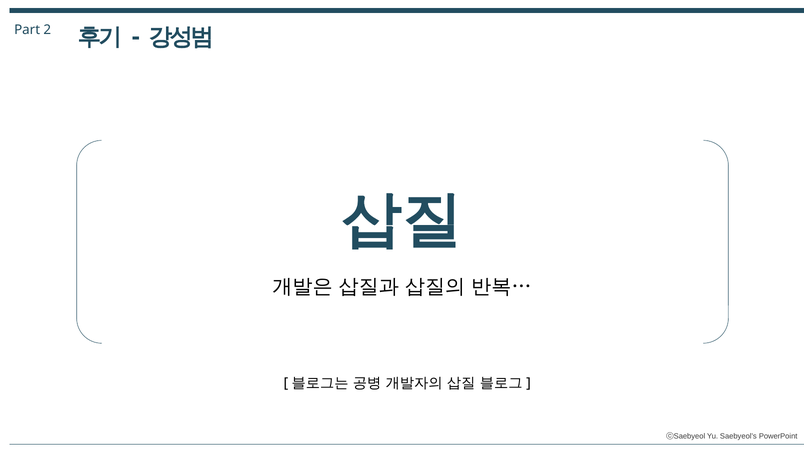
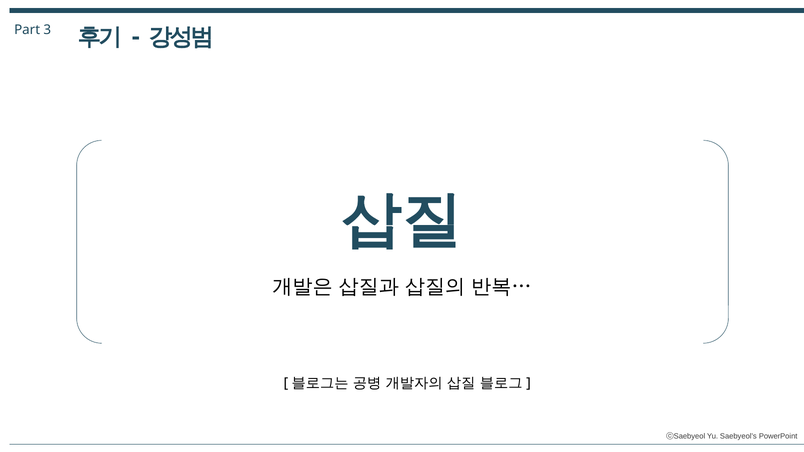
2: 2 -> 3 (47, 30)
